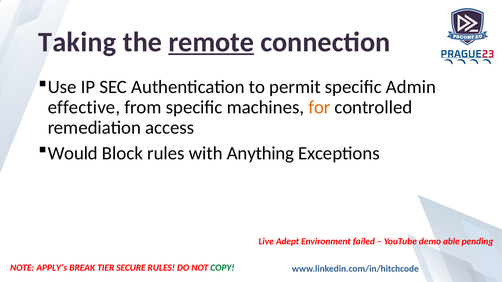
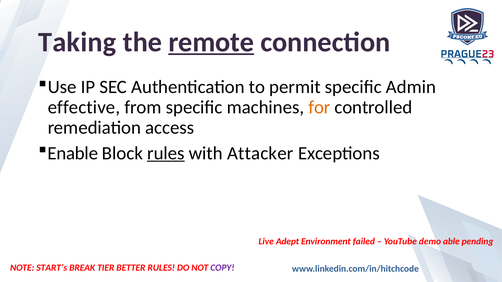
Would: Would -> Enable (73, 153)
rules underline: none -> present (166, 153)
Anything: Anything -> Attacker (260, 153)
APPLY’s: APPLY’s -> START’s (52, 268)
SECURE: SECURE -> BETTER (131, 268)
COPY colour: green -> purple (222, 268)
